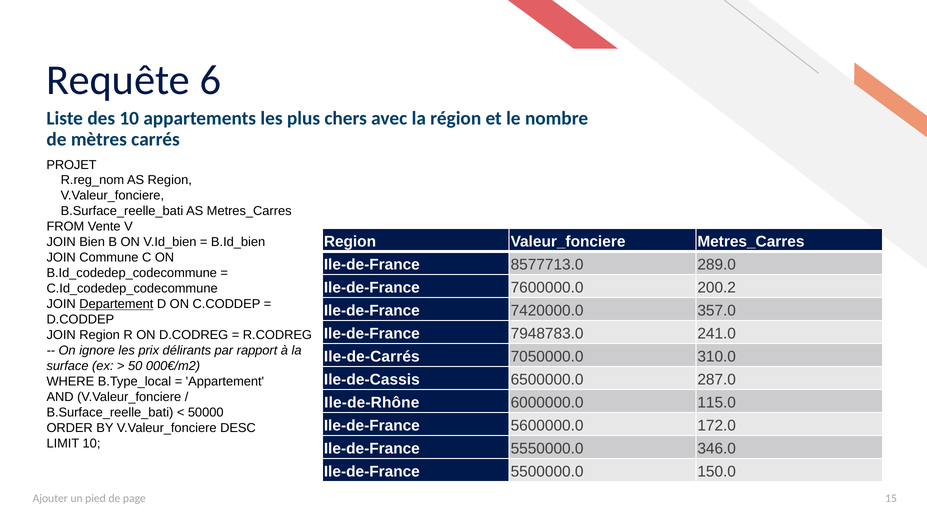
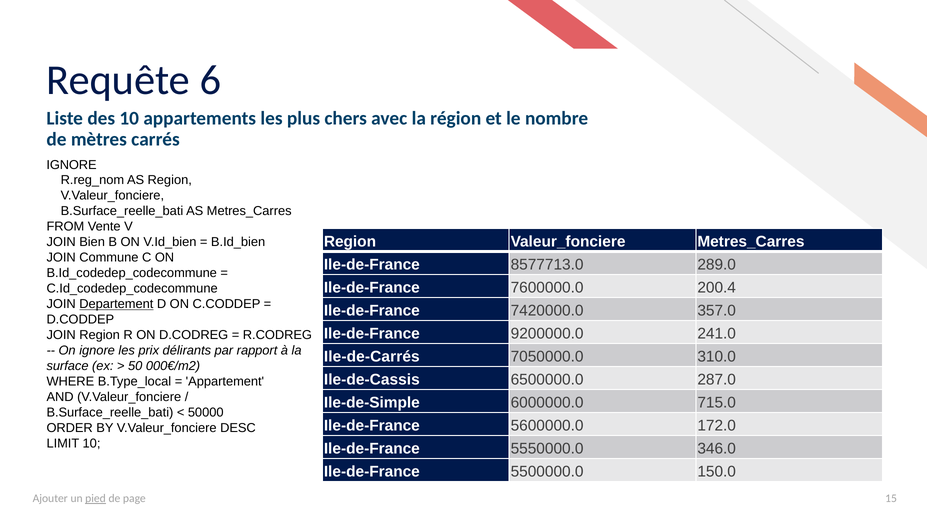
PROJET: PROJET -> IGNORE (72, 165)
200.2: 200.2 -> 200.4 (717, 287)
7948783.0: 7948783.0 -> 9200000.0 (547, 333)
Ile-de-Rhône: Ile-de-Rhône -> Ile-de-Simple (372, 402)
115.0: 115.0 -> 715.0 (717, 402)
pied underline: none -> present (96, 498)
